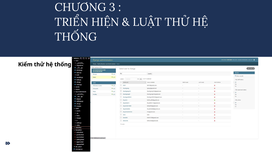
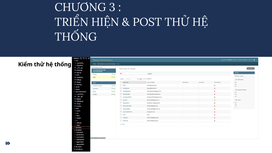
LUẬT: LUẬT -> POST (147, 22)
